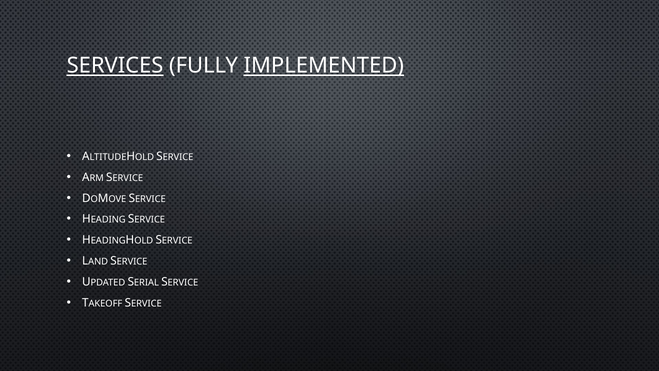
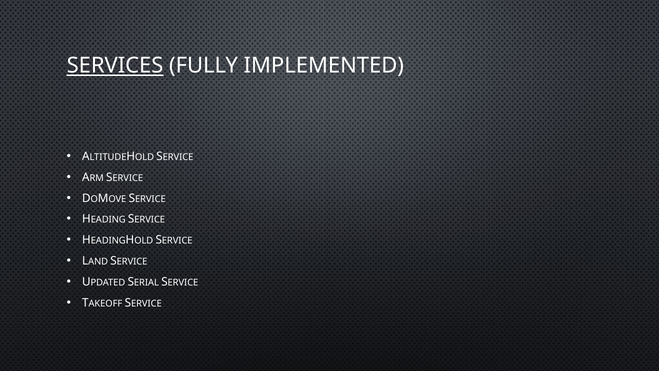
IMPLEMENTED underline: present -> none (324, 66)
